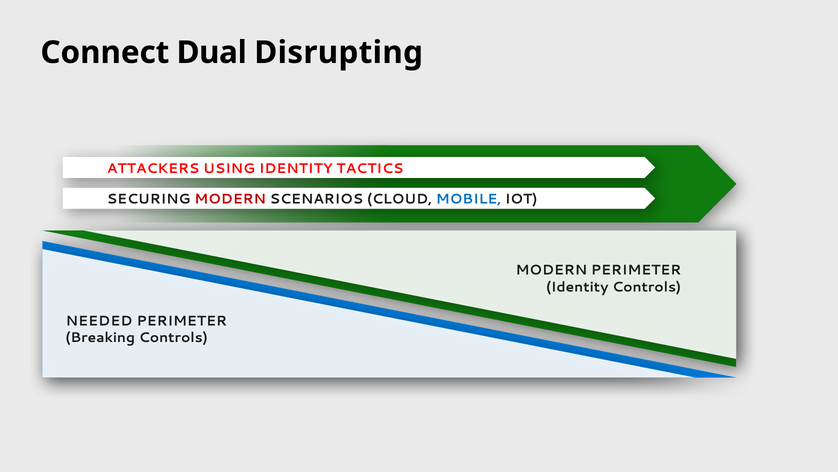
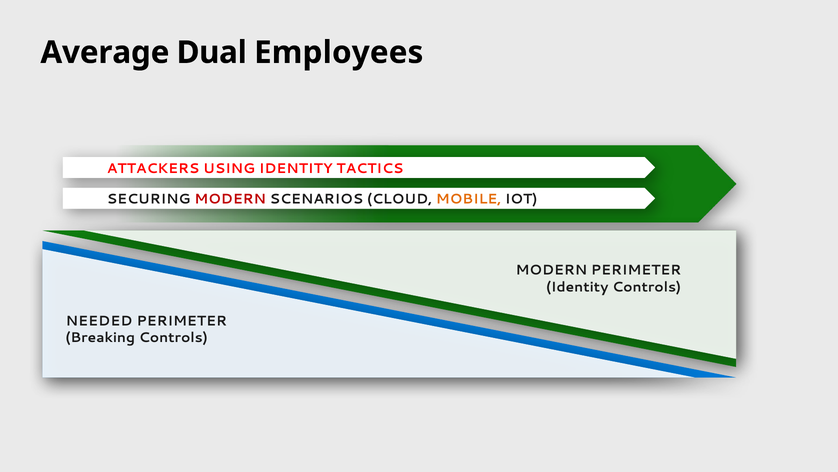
Connect: Connect -> Average (105, 52)
Disrupting: Disrupting -> Employees (339, 52)
MOBILE colour: blue -> orange (468, 199)
